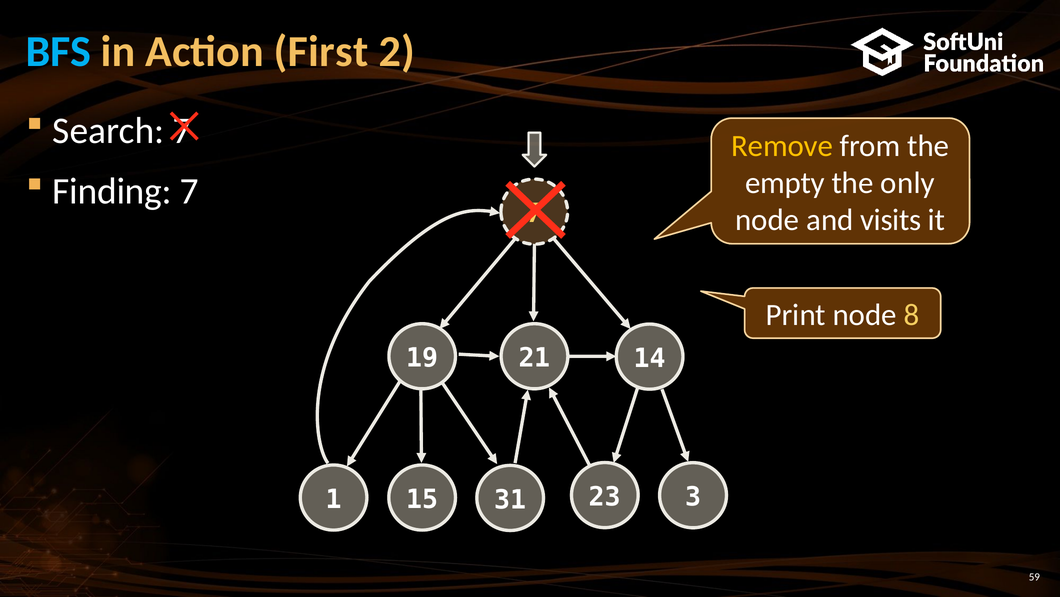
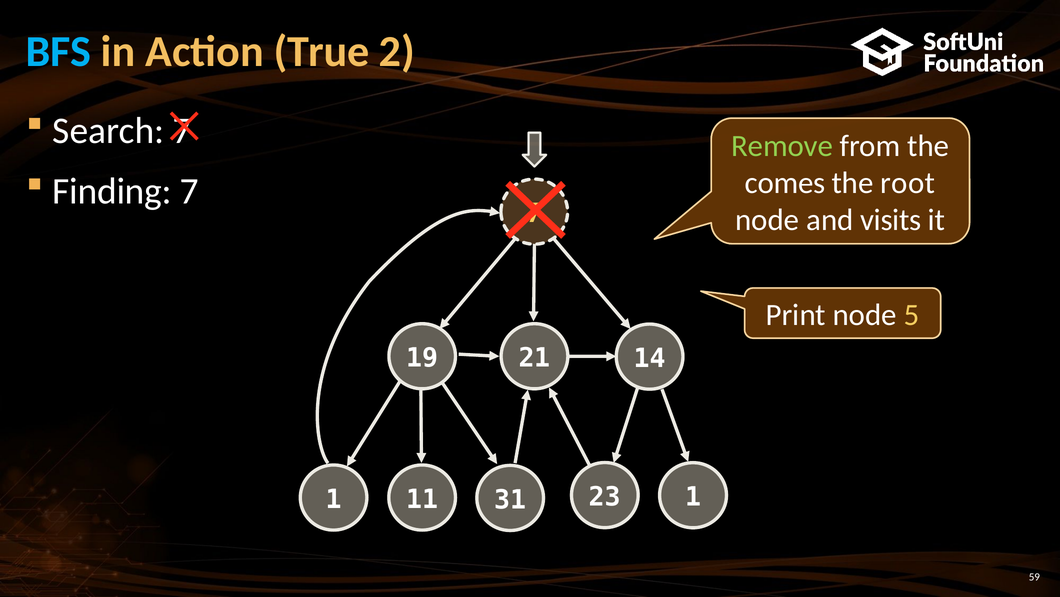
First: First -> True (321, 51)
Remove colour: yellow -> light green (782, 146)
empty: empty -> comes (785, 183)
only: only -> root (908, 183)
8: 8 -> 5 (912, 315)
23 3: 3 -> 1 (693, 497)
15: 15 -> 11 (422, 499)
